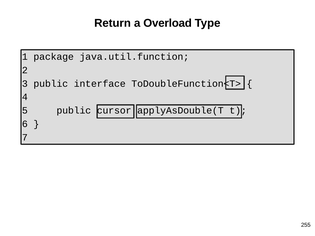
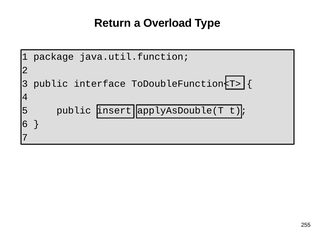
cursor: cursor -> insert (114, 111)
